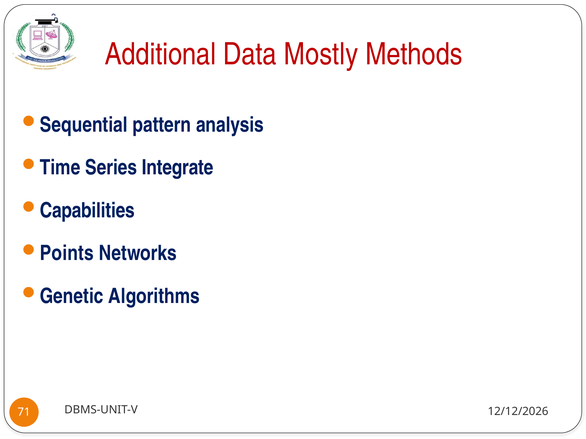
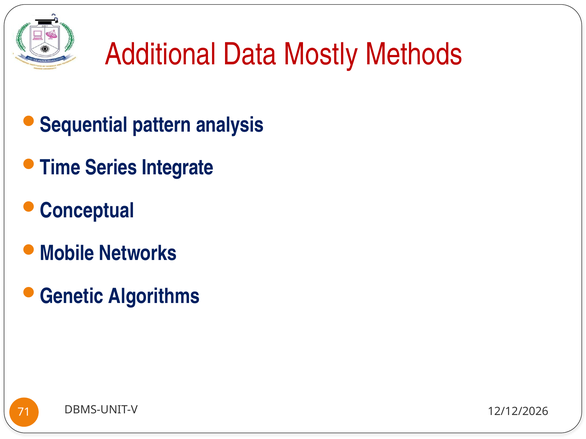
Capabilities: Capabilities -> Conceptual (87, 211)
Points: Points -> Mobile (67, 254)
